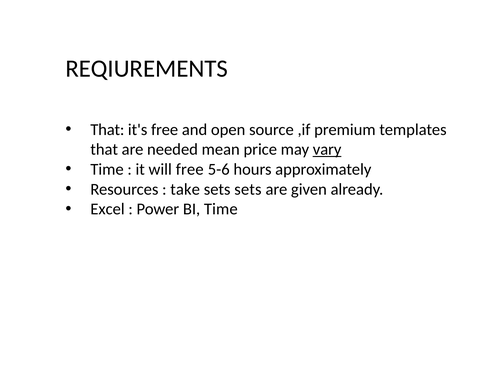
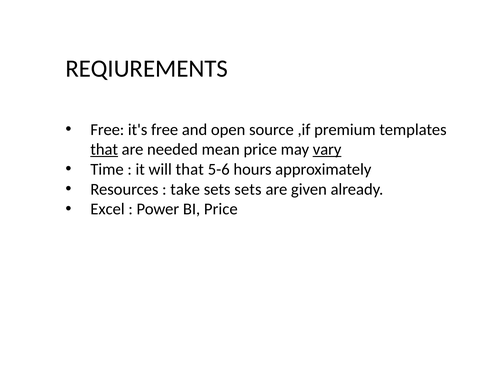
That: That -> Free (107, 129)
that underline: none -> present (104, 149)
will free: free -> that (190, 169)
BI Time: Time -> Price (221, 209)
